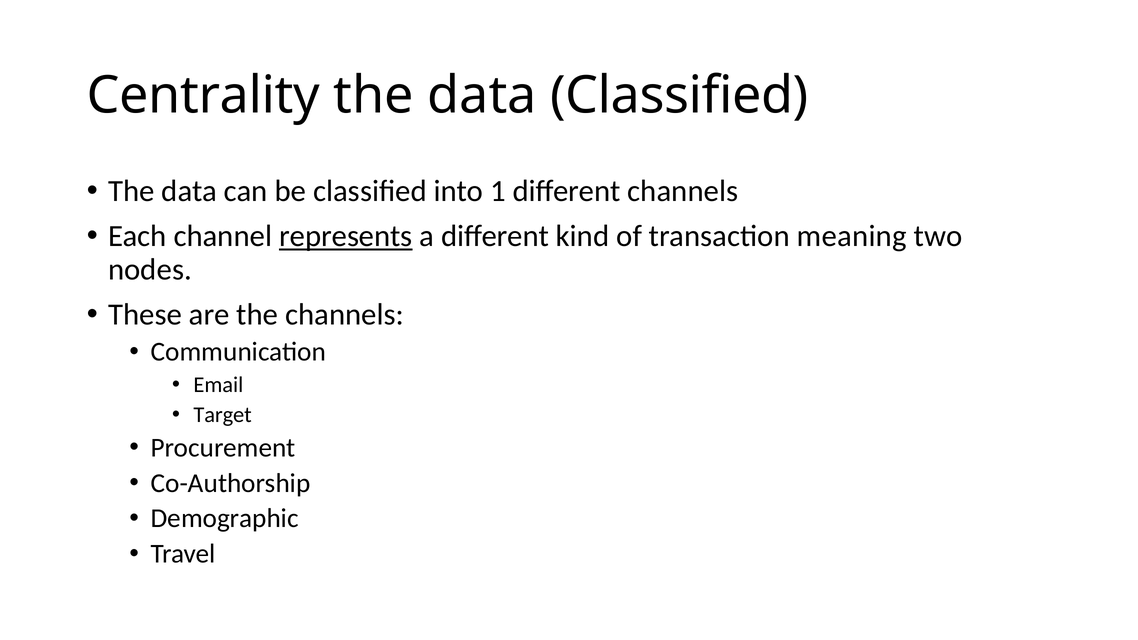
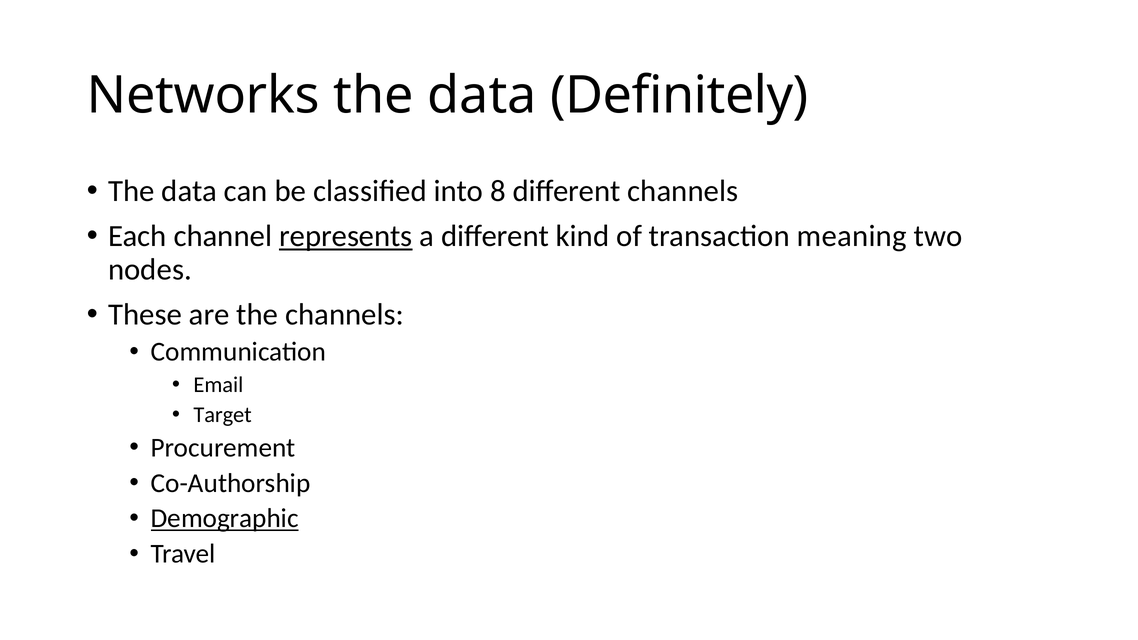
Centrality: Centrality -> Networks (203, 96)
data Classified: Classified -> Definitely (679, 96)
1: 1 -> 8 (498, 191)
Demographic underline: none -> present (225, 518)
